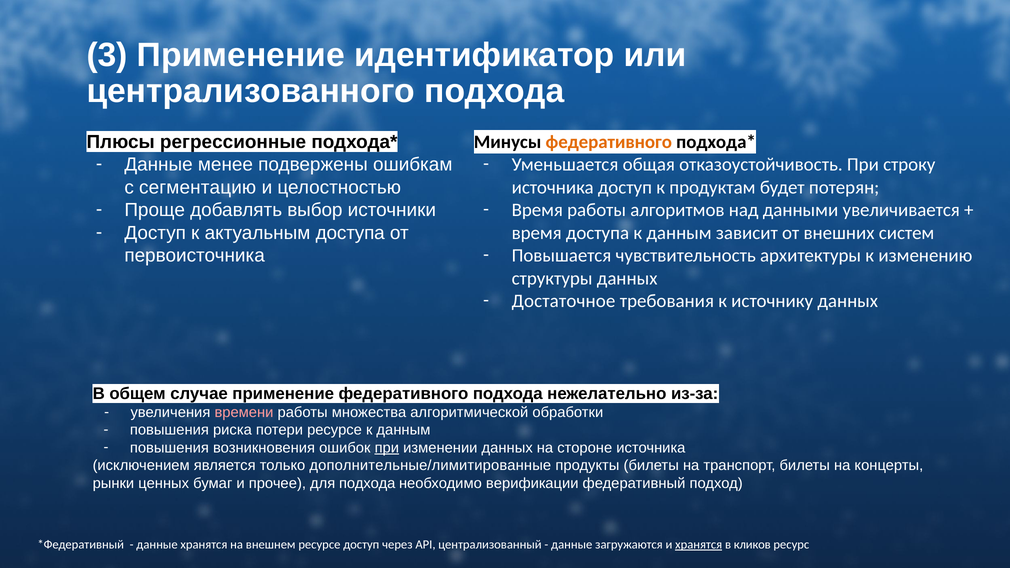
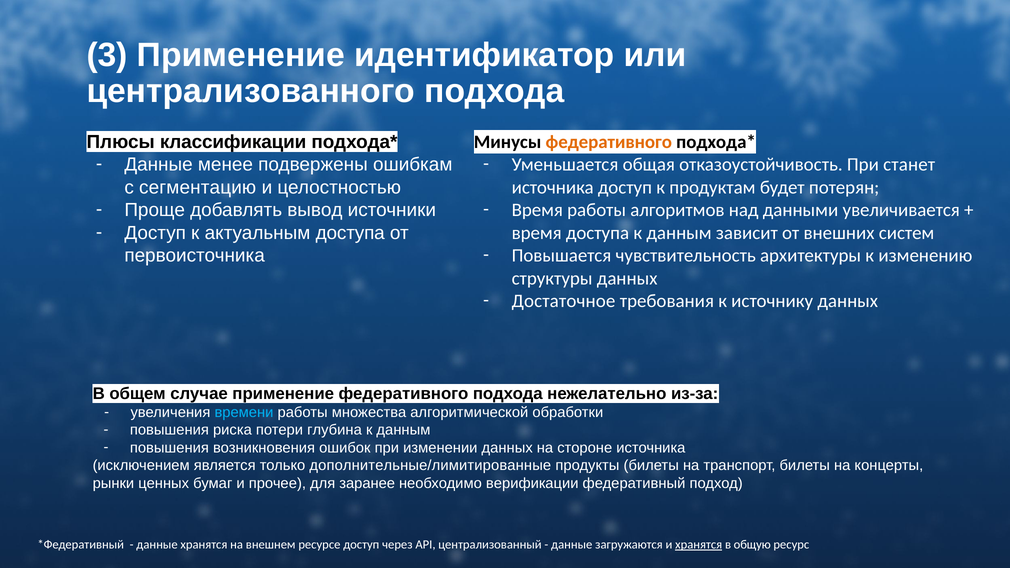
регрессионные: регрессионные -> классификации (233, 142)
строку: строку -> станет (909, 165)
выбор: выбор -> вывод (315, 210)
времени colour: pink -> light blue (244, 413)
потери ресурсе: ресурсе -> глубина (334, 430)
при underline: present -> none (387, 448)
для подхода: подхода -> заранее (367, 483)
кликов: кликов -> общую (752, 545)
